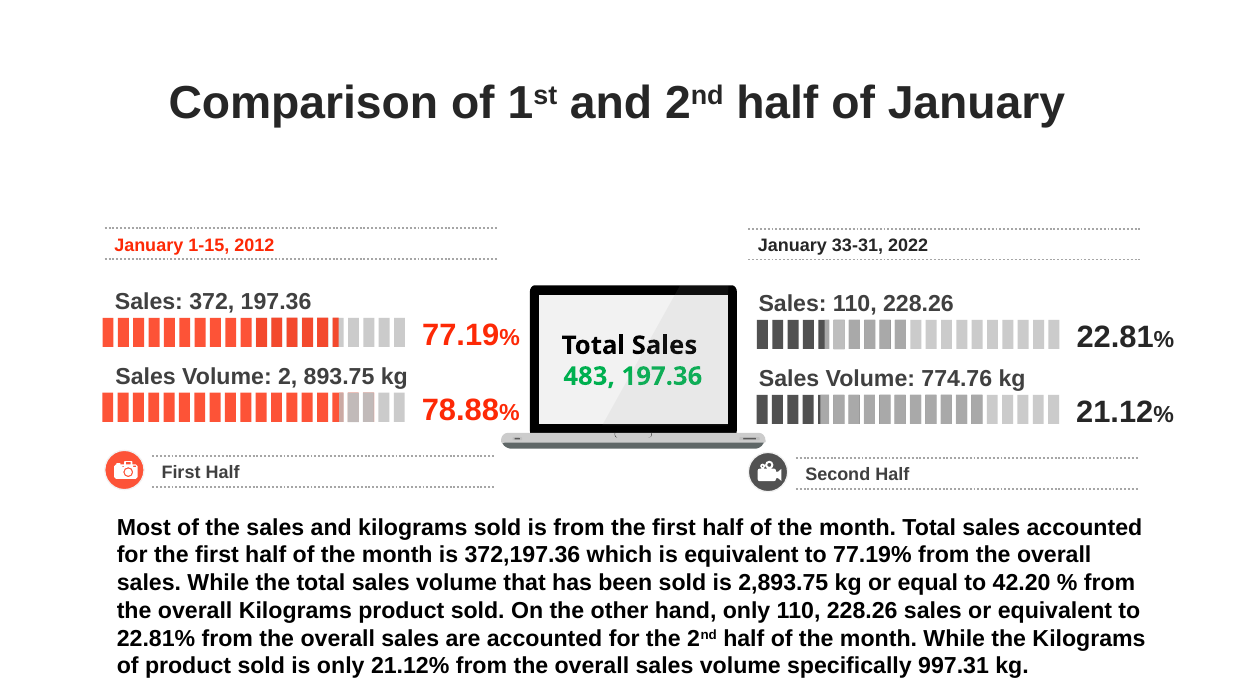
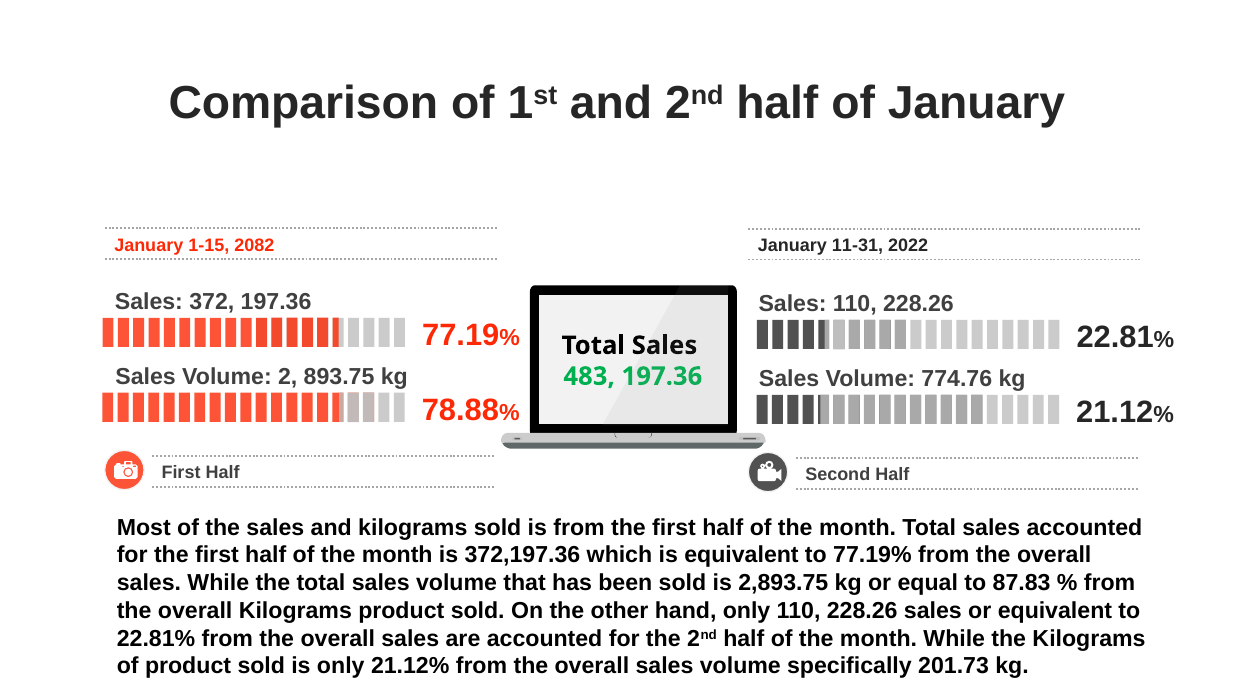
2012: 2012 -> 2082 (254, 245)
33-31: 33-31 -> 11-31 (858, 245)
42.20: 42.20 -> 87.83 (1022, 583)
997.31: 997.31 -> 201.73 (954, 666)
